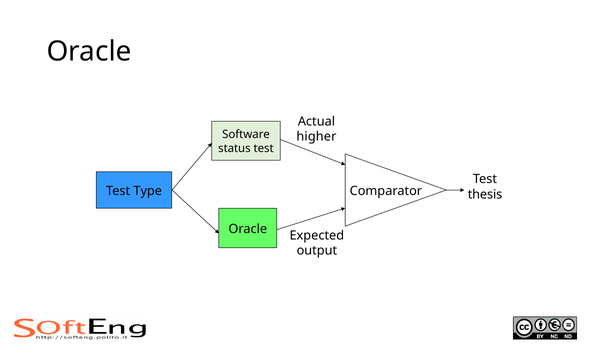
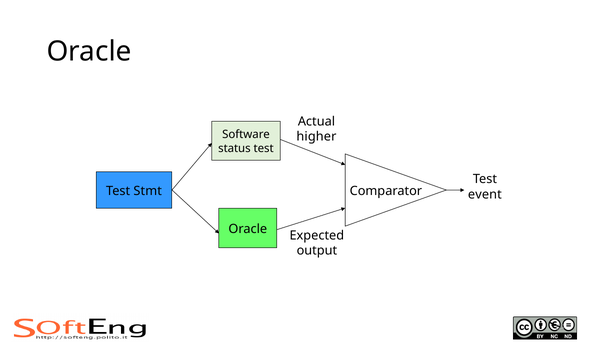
Type: Type -> Stmt (148, 191)
thesis: thesis -> event (485, 194)
